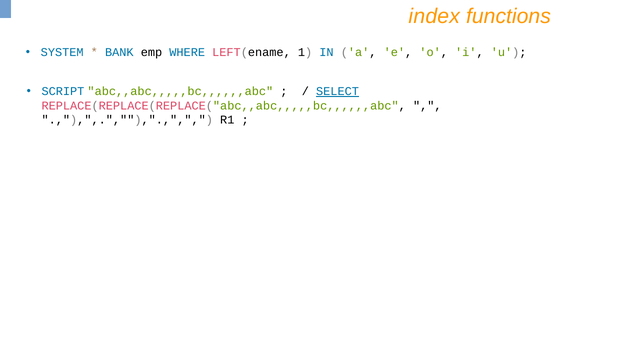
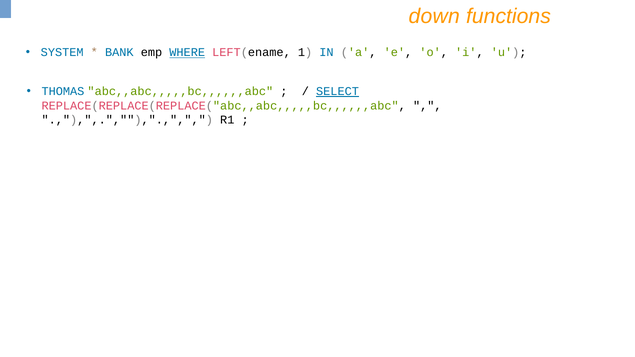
index: index -> down (434, 17)
WHERE underline: none -> present (187, 53)
SCRIPT: SCRIPT -> THOMAS (63, 91)
